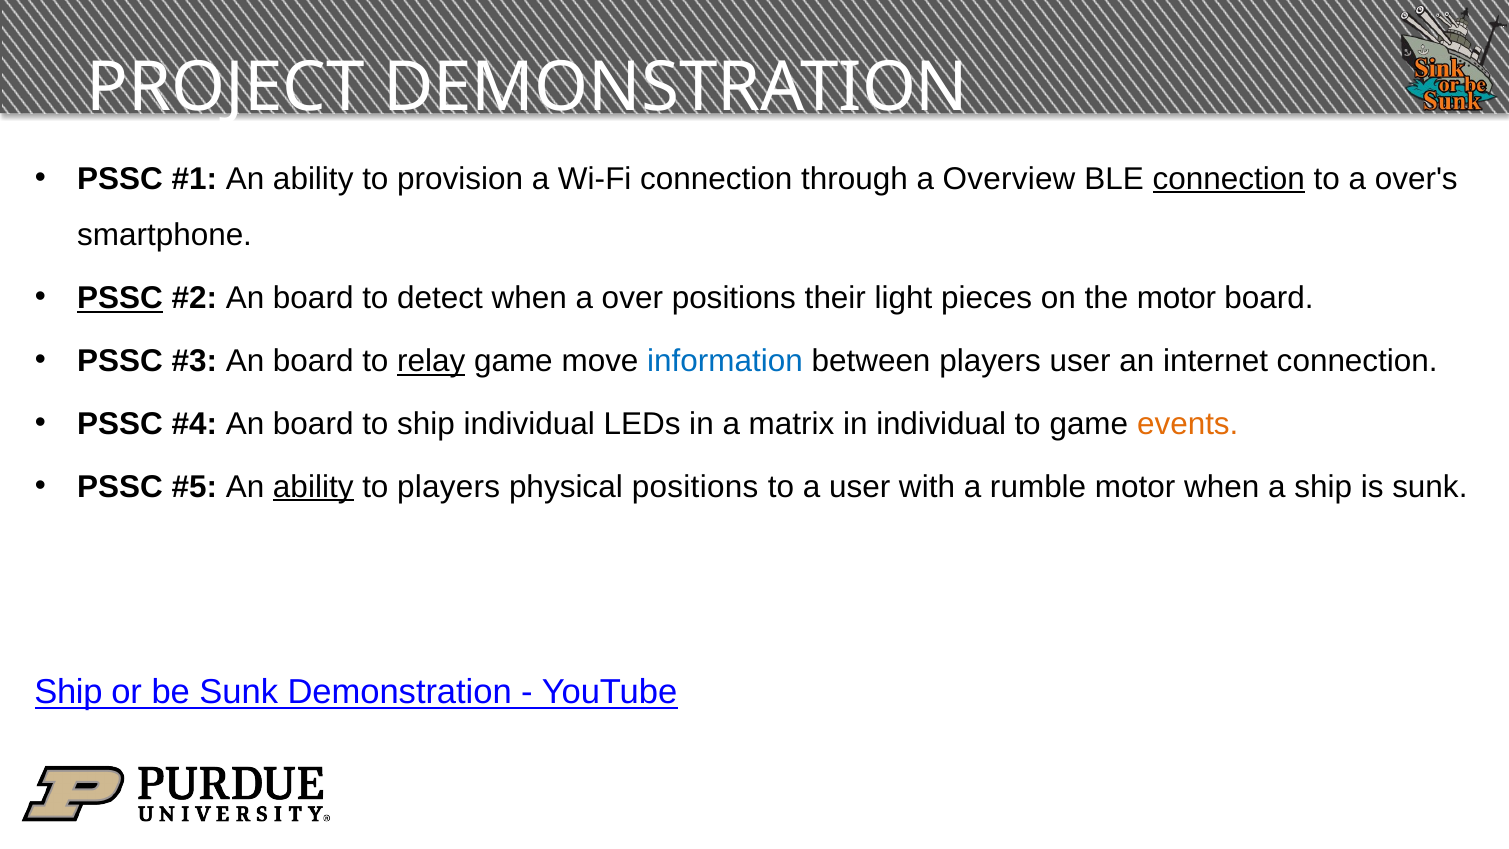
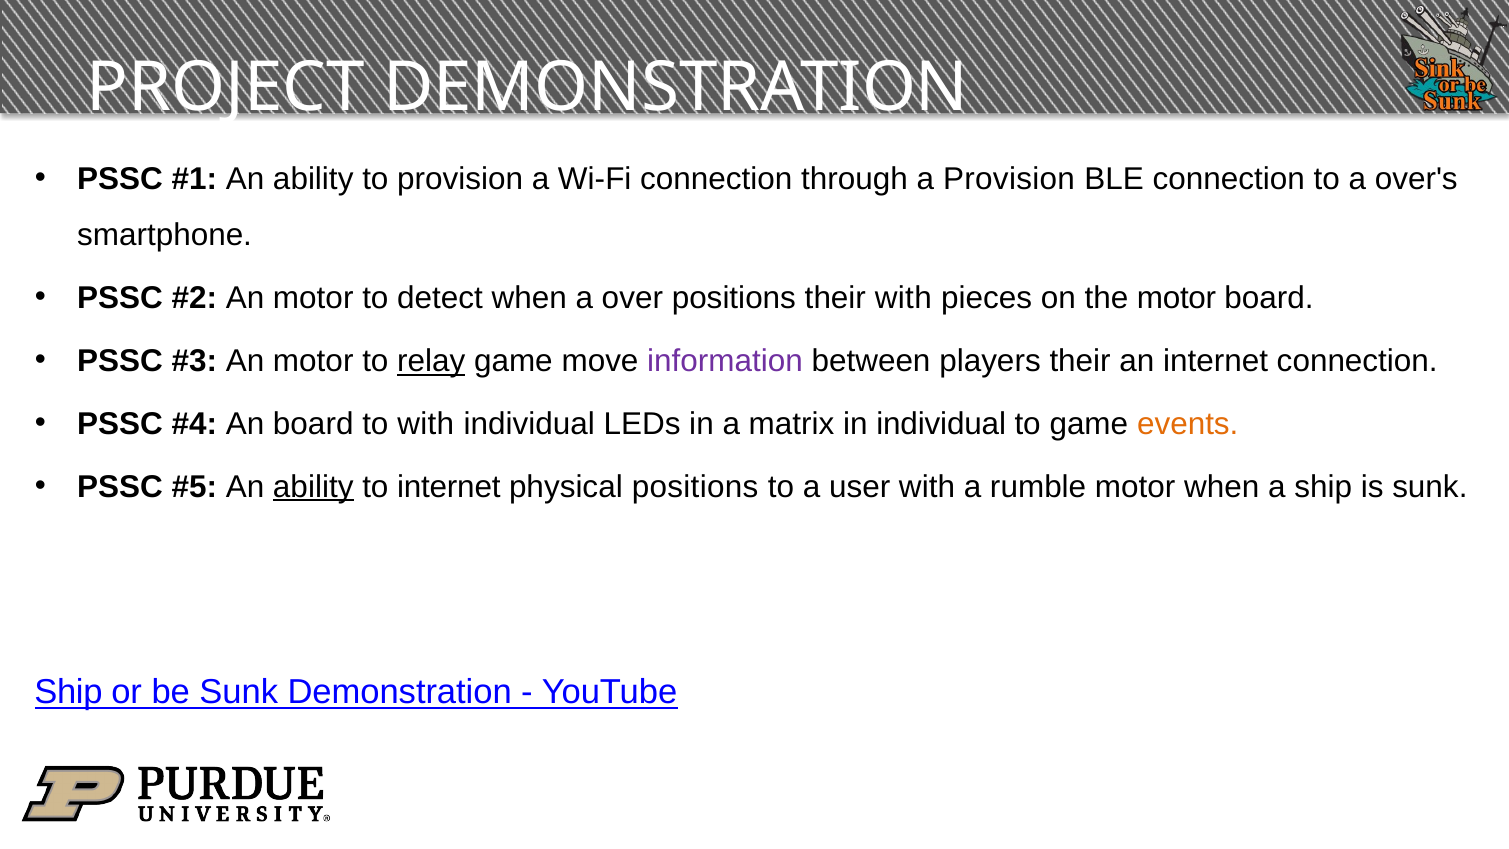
a Overview: Overview -> Provision (1009, 179)
connection underline: present -> none (1229, 179)
PSSC underline: present -> none (120, 298)
board: board -> motor (313, 298)
their light: light -> with (903, 298)
board: board -> motor (313, 361)
information colour: blue -> purple (725, 361)
players user: user -> their (1080, 361)
to ship: ship -> with (426, 424)
to players: players -> internet (449, 487)
